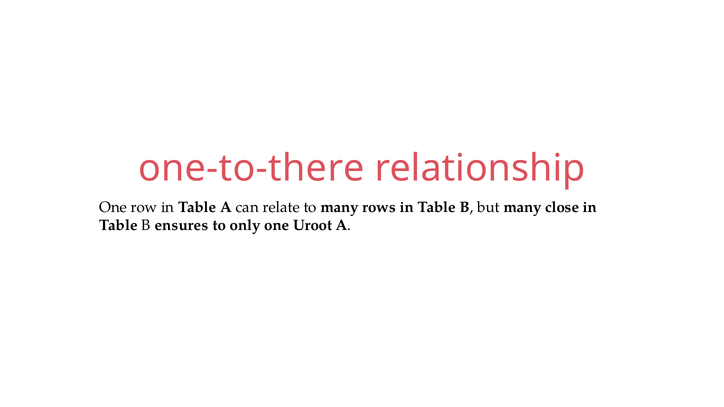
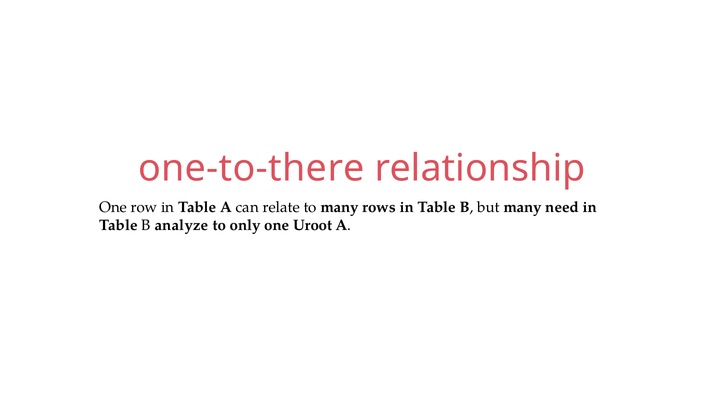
close: close -> need (562, 207)
ensures: ensures -> analyze (182, 225)
